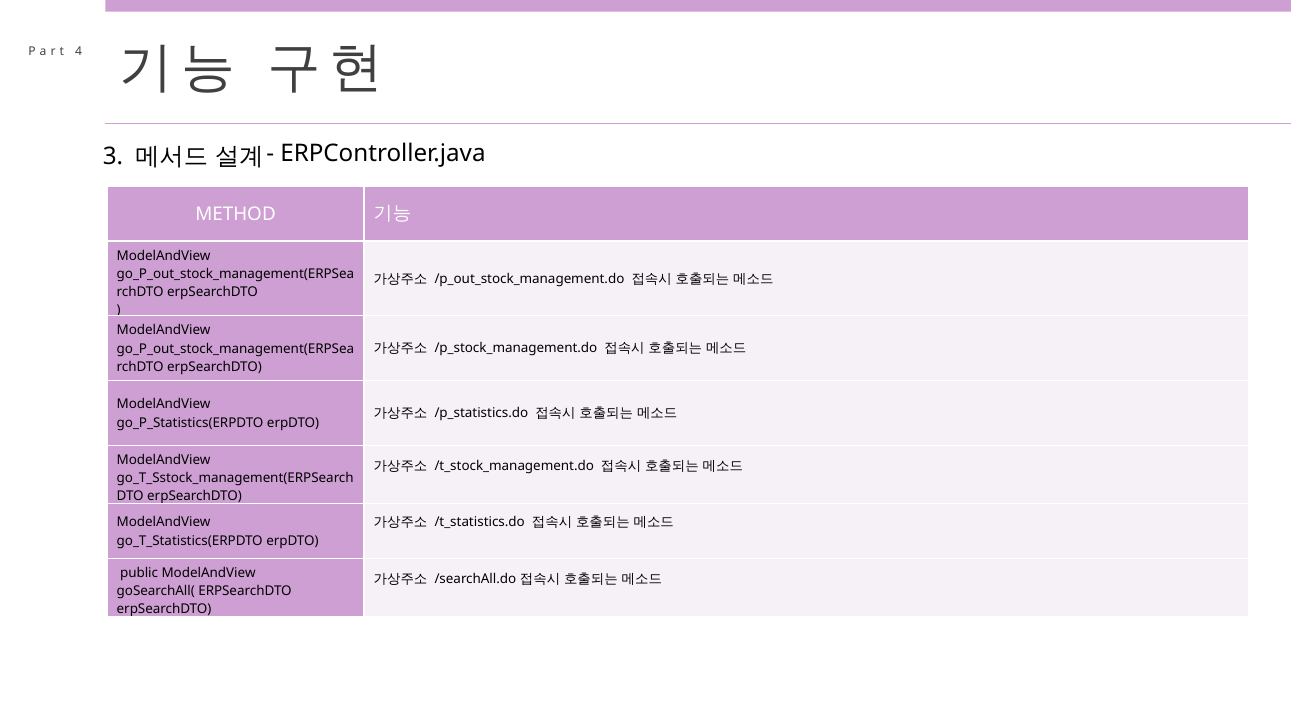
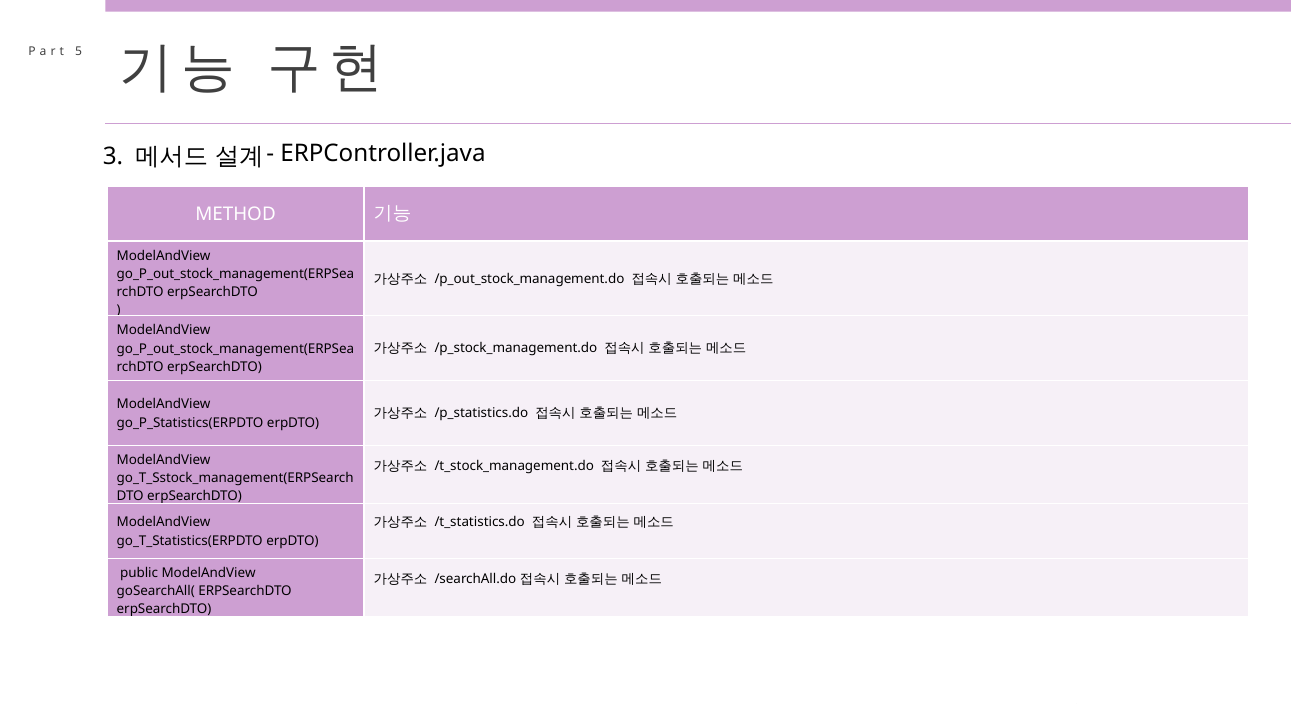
4: 4 -> 5 (79, 51)
